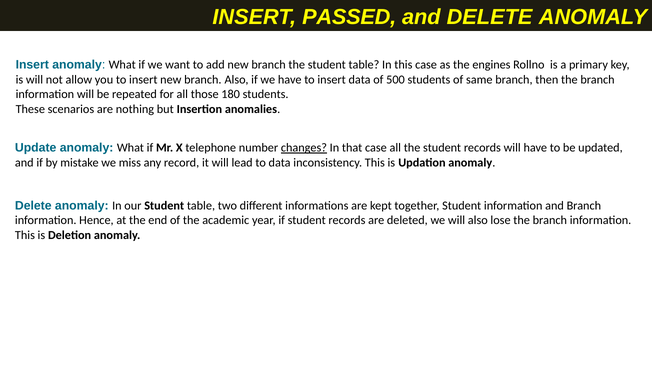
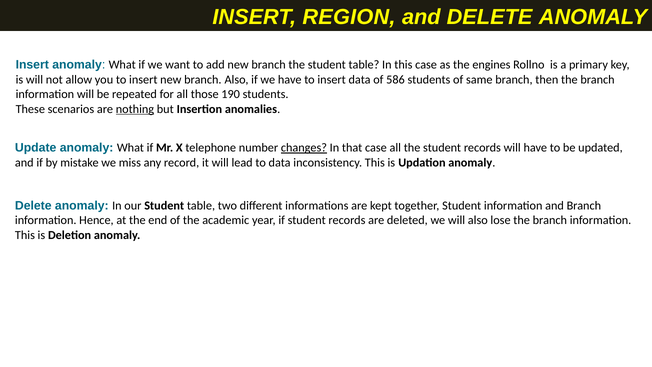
PASSED: PASSED -> REGION (349, 17)
500: 500 -> 586 (396, 80)
180: 180 -> 190 (231, 94)
nothing underline: none -> present (135, 109)
